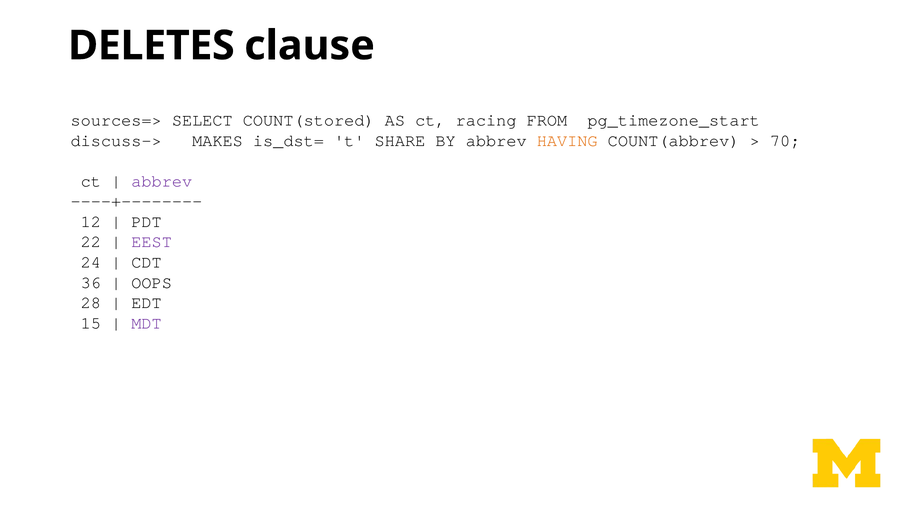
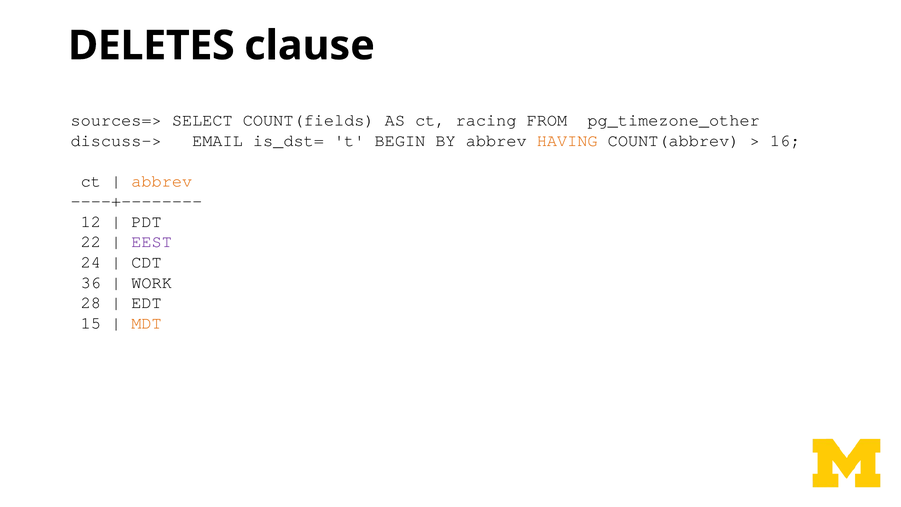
COUNT(stored: COUNT(stored -> COUNT(fields (309, 120)
pg_timezone_start: pg_timezone_start -> pg_timezone_other (674, 120)
MAKES: MAKES -> EMAIL (218, 140)
SHARE: SHARE -> BEGIN (400, 140)
70: 70 -> 16 (785, 140)
abbrev colour: purple -> orange (162, 181)
OOPS: OOPS -> WORK (152, 282)
MDT colour: purple -> orange (147, 323)
